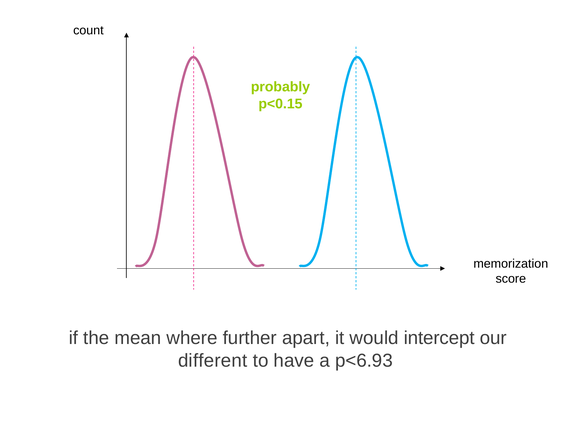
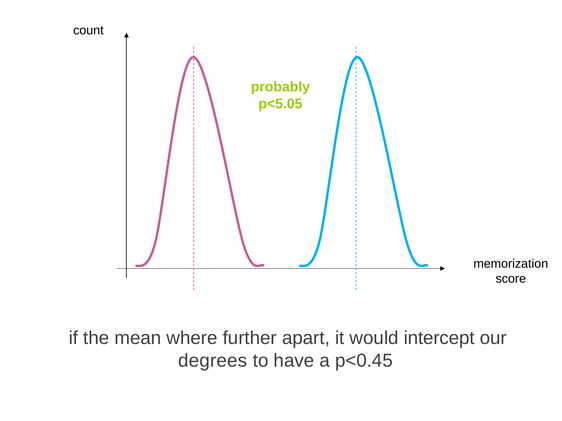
p<0.15: p<0.15 -> p<5.05 (280, 104)
different: different -> degrees (213, 361)
p<6.93: p<6.93 -> p<0.45 (364, 361)
